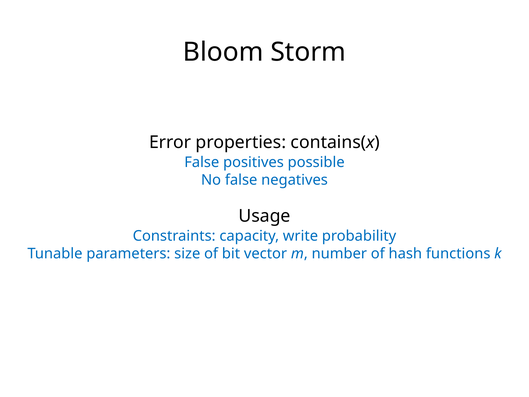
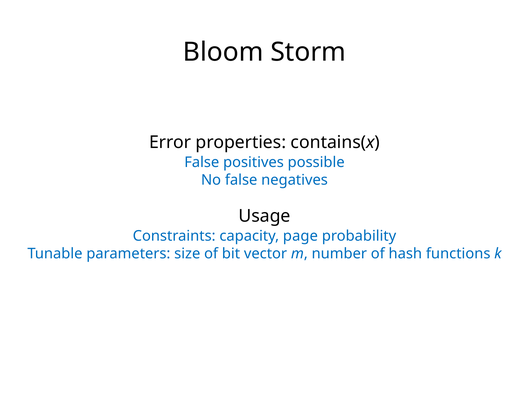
write: write -> page (300, 236)
